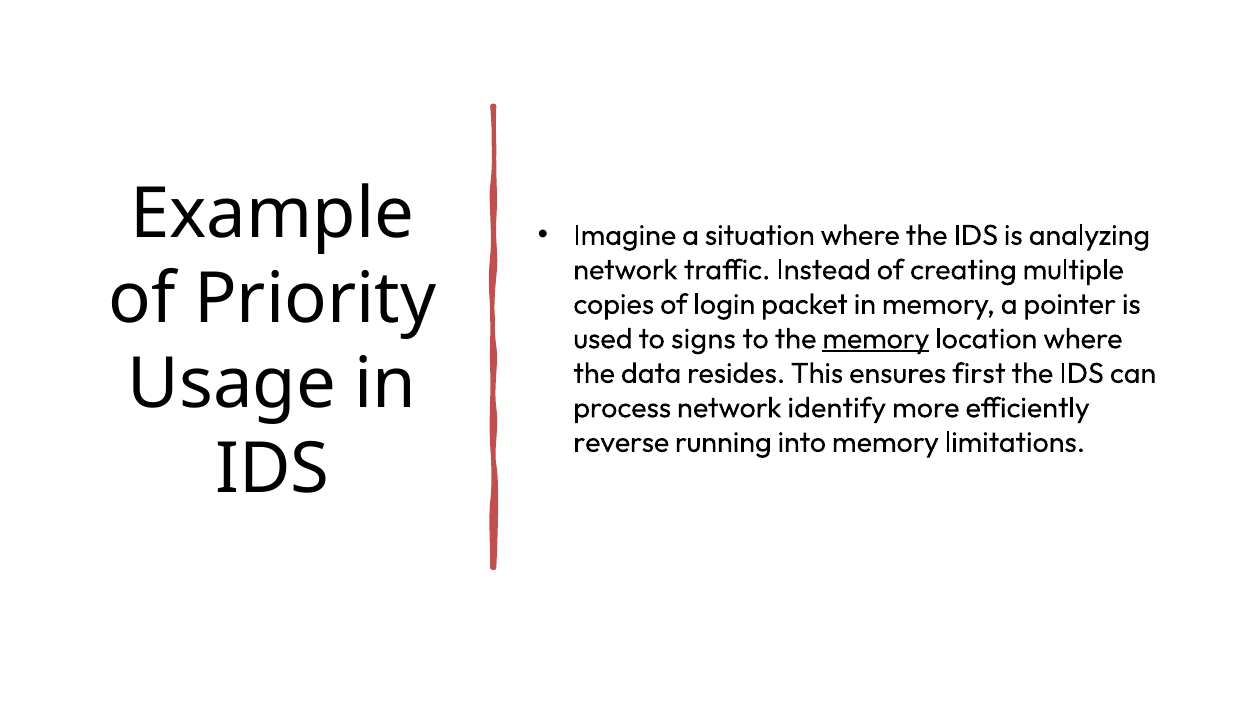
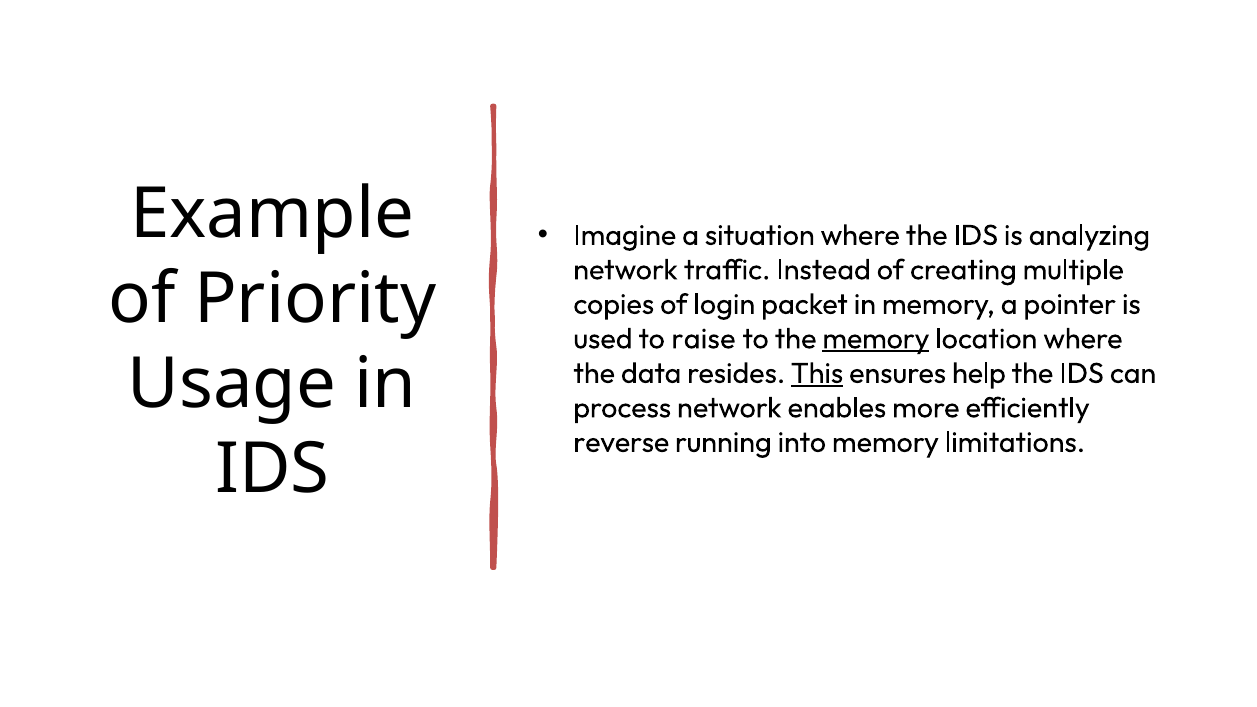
signs: signs -> raise (703, 339)
This underline: none -> present (817, 373)
first: first -> help (979, 373)
identify: identify -> enables (837, 408)
